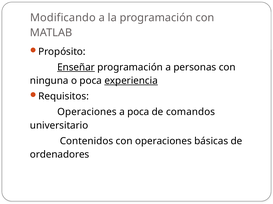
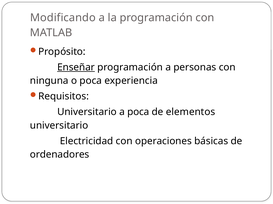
experiencia underline: present -> none (131, 81)
Operaciones: Operaciones -> Universitario (87, 112)
comandos: comandos -> elementos (191, 112)
Contenidos: Contenidos -> Electricidad (87, 141)
